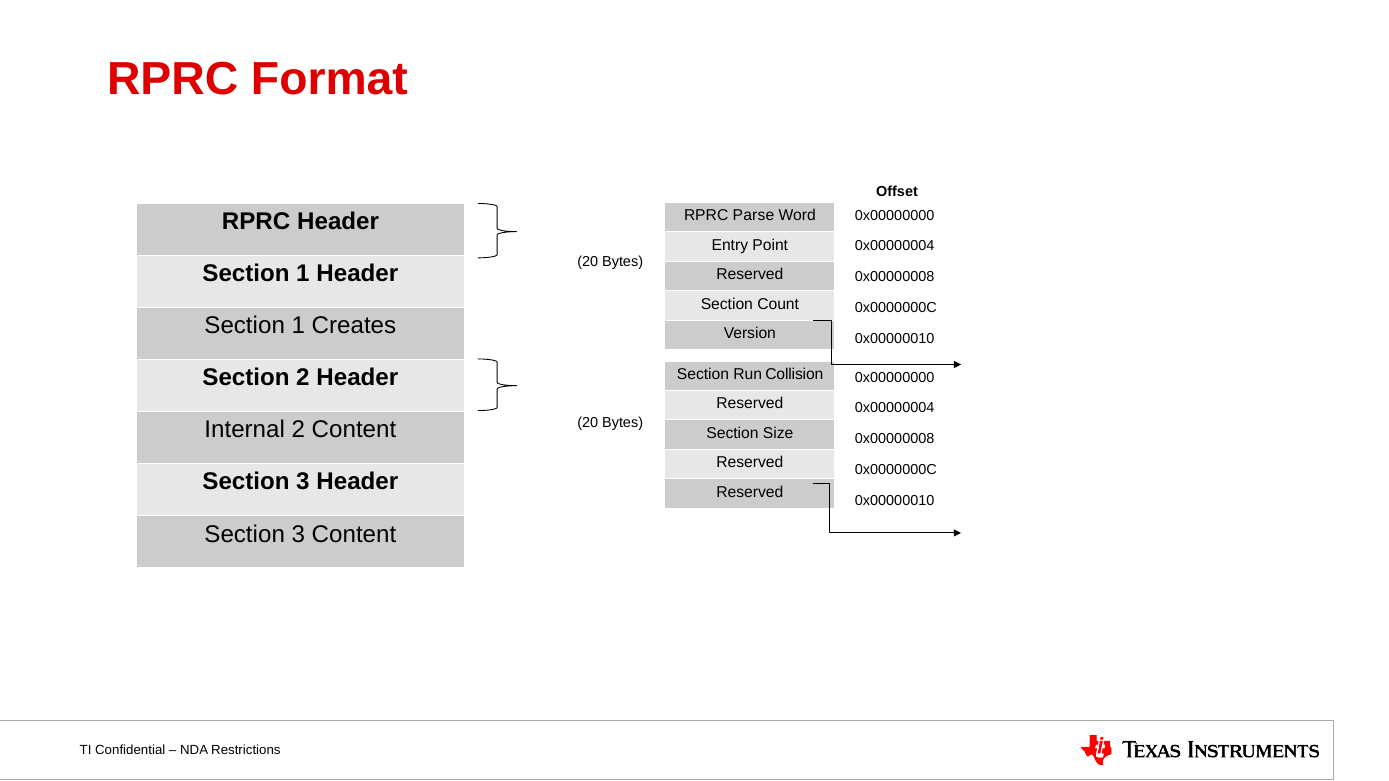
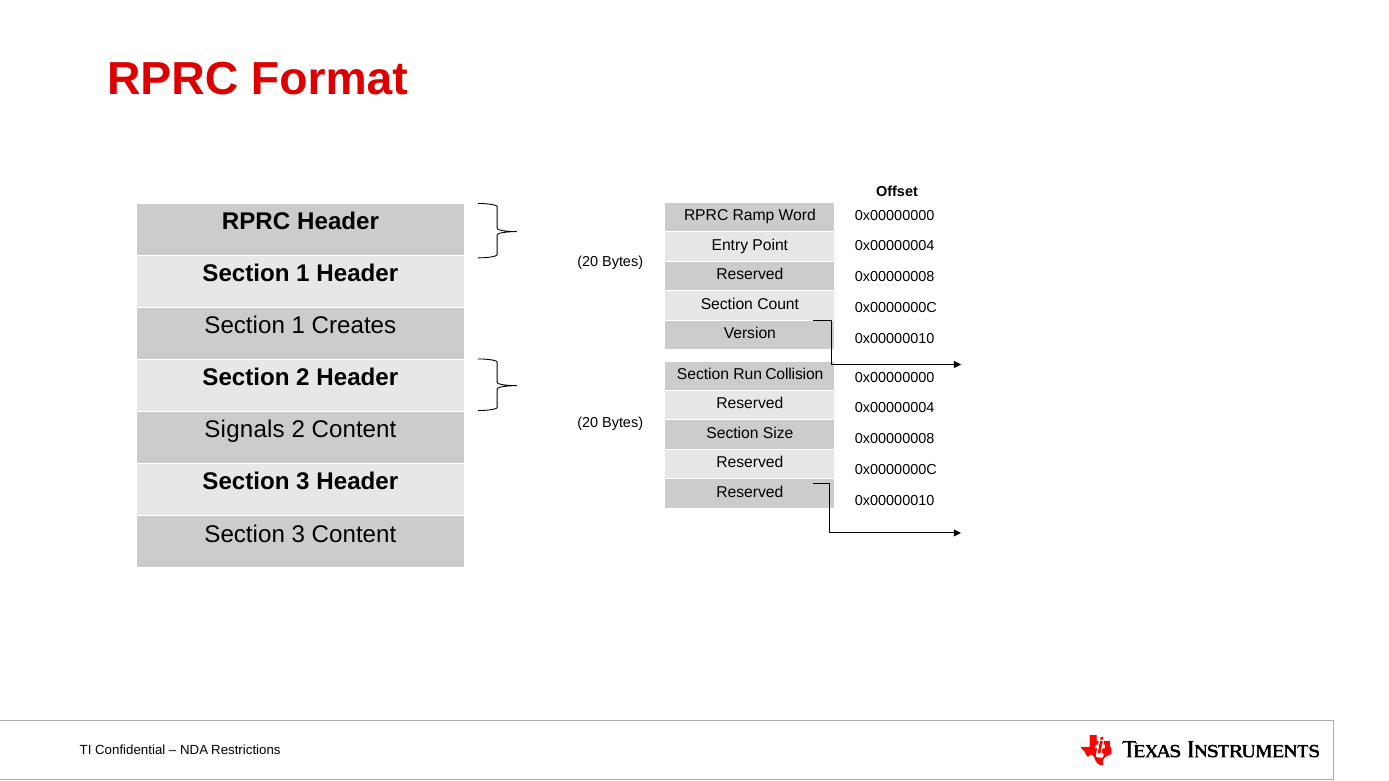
Parse: Parse -> Ramp (754, 216)
Internal: Internal -> Signals (245, 430)
